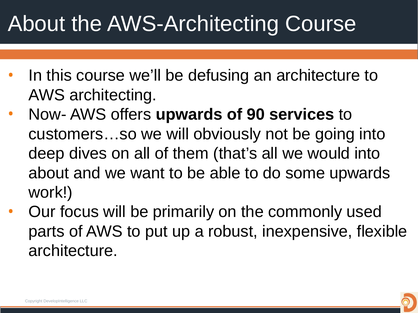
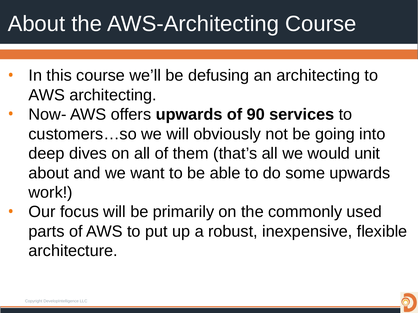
an architecture: architecture -> architecting (318, 76)
would into: into -> unit (367, 154)
